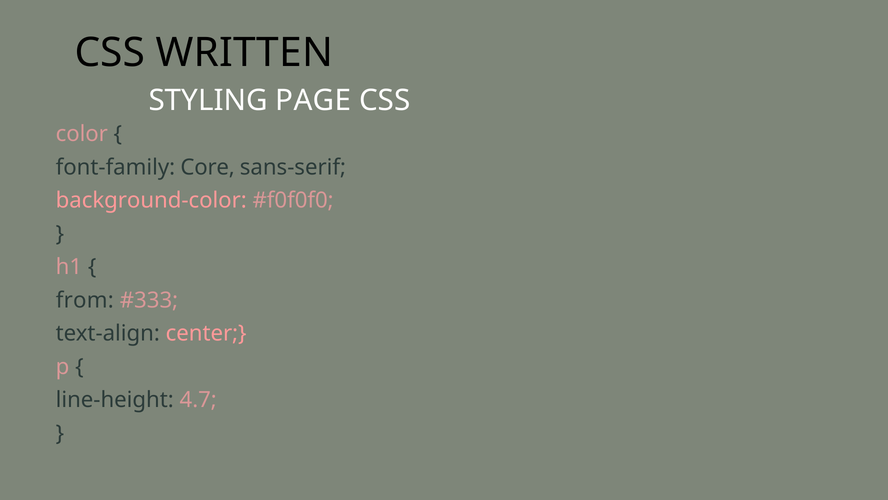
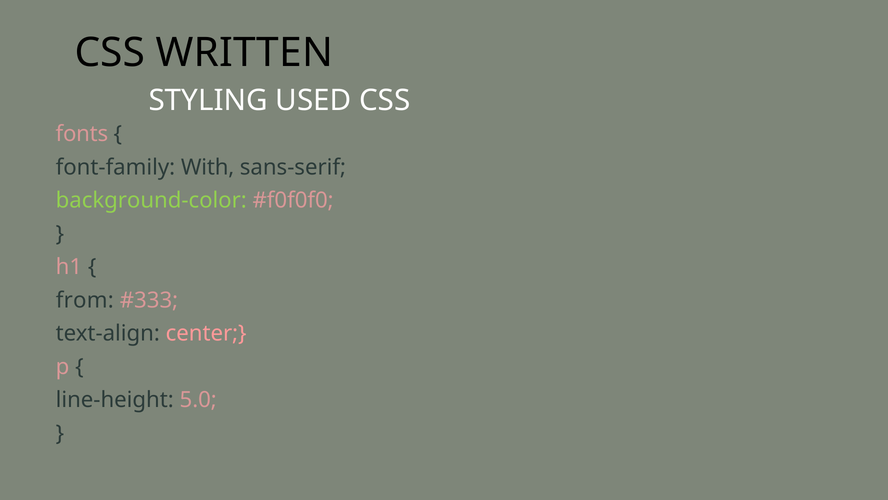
PAGE: PAGE -> USED (313, 100)
color: color -> fonts (82, 134)
Core: Core -> With (208, 167)
background-color colour: pink -> light green (151, 200)
4.7: 4.7 -> 5.0 (198, 400)
